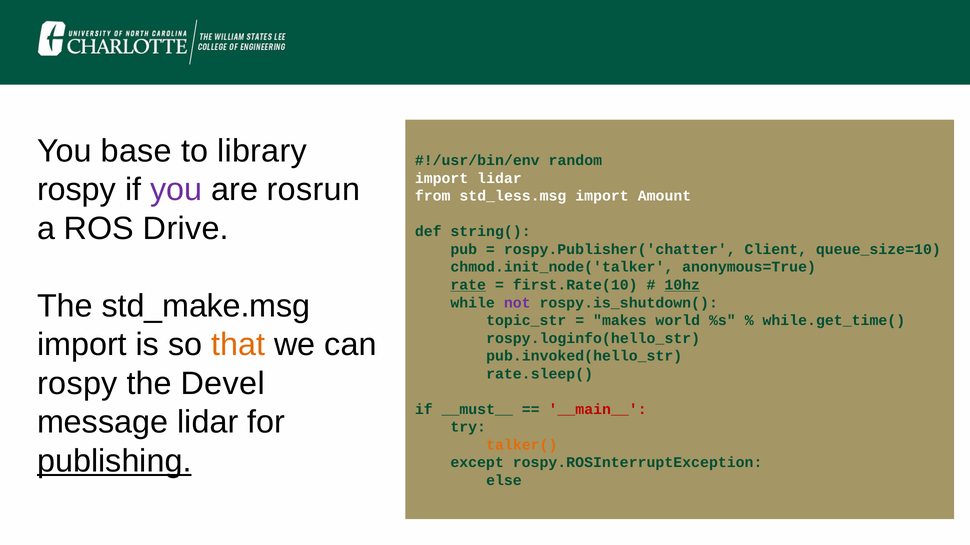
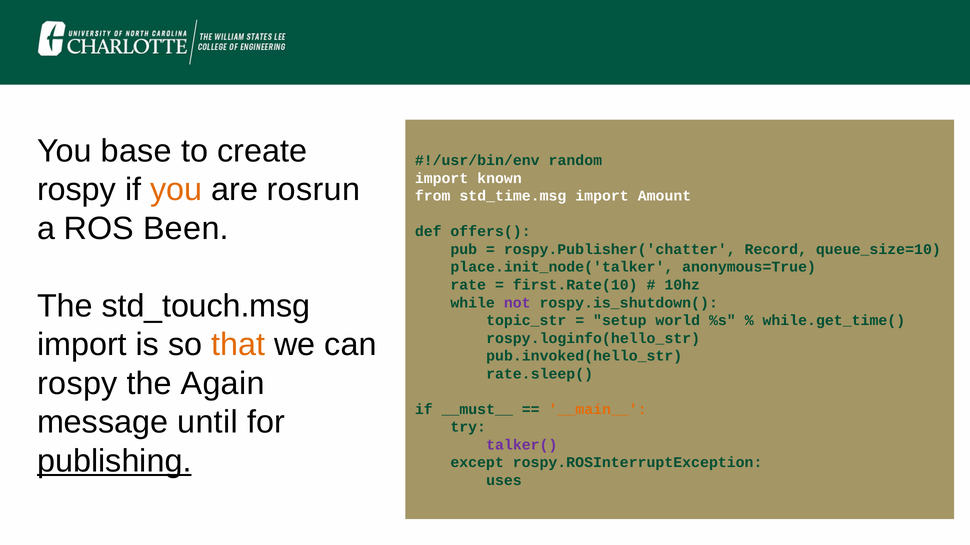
library: library -> create (262, 151)
import lidar: lidar -> known (500, 178)
you colour: purple -> orange (176, 190)
std_less.msg: std_less.msg -> std_time.msg (513, 196)
Drive: Drive -> Been (186, 229)
string(: string( -> offers( (491, 232)
Client: Client -> Record (776, 250)
chmod.init_node('talker: chmod.init_node('talker -> place.init_node('talker (562, 267)
rate underline: present -> none (468, 285)
10hz underline: present -> none (682, 285)
std_make.msg: std_make.msg -> std_touch.msg (206, 306)
makes: makes -> setup (620, 321)
Devel: Devel -> Again (223, 384)
__main__ colour: red -> orange (598, 410)
message lidar: lidar -> until (208, 423)
talker( colour: orange -> purple (522, 445)
else: else -> uses (504, 481)
